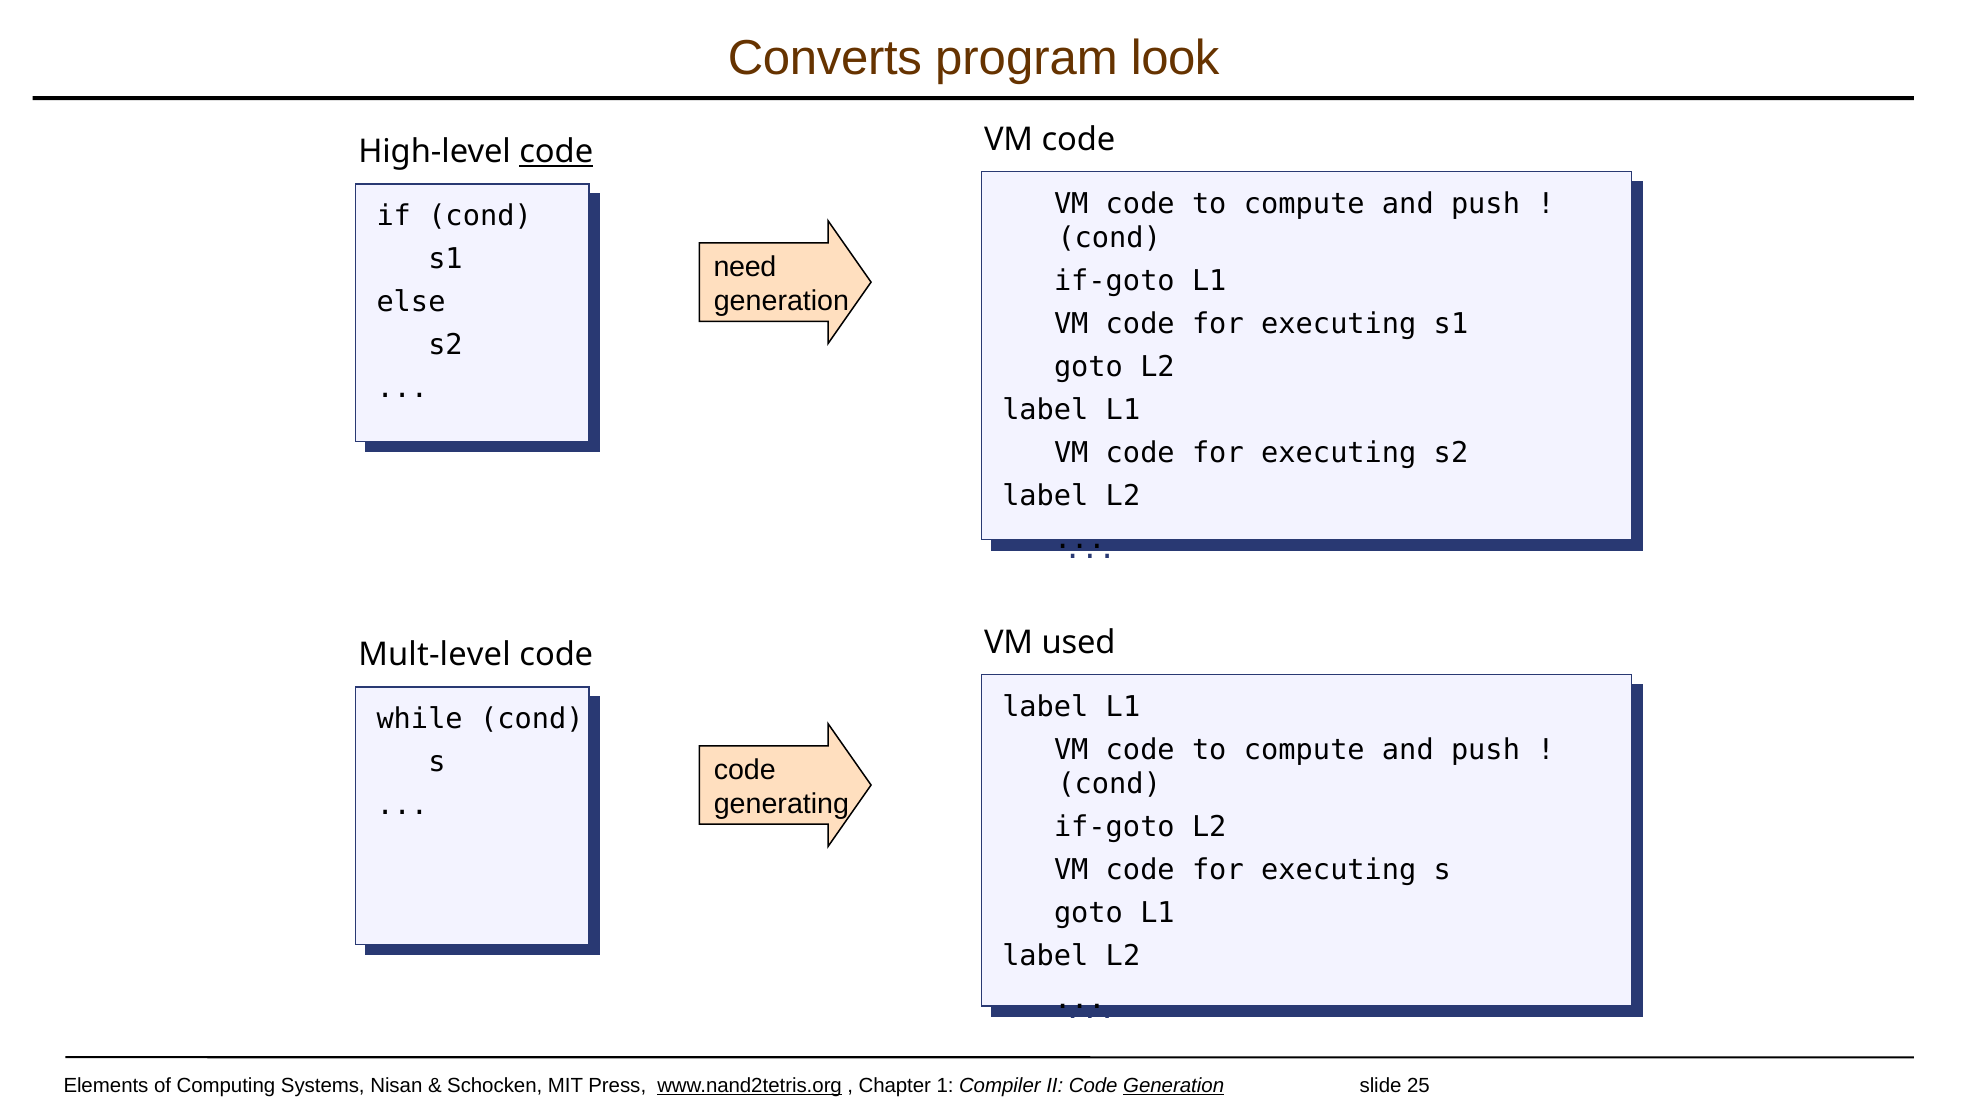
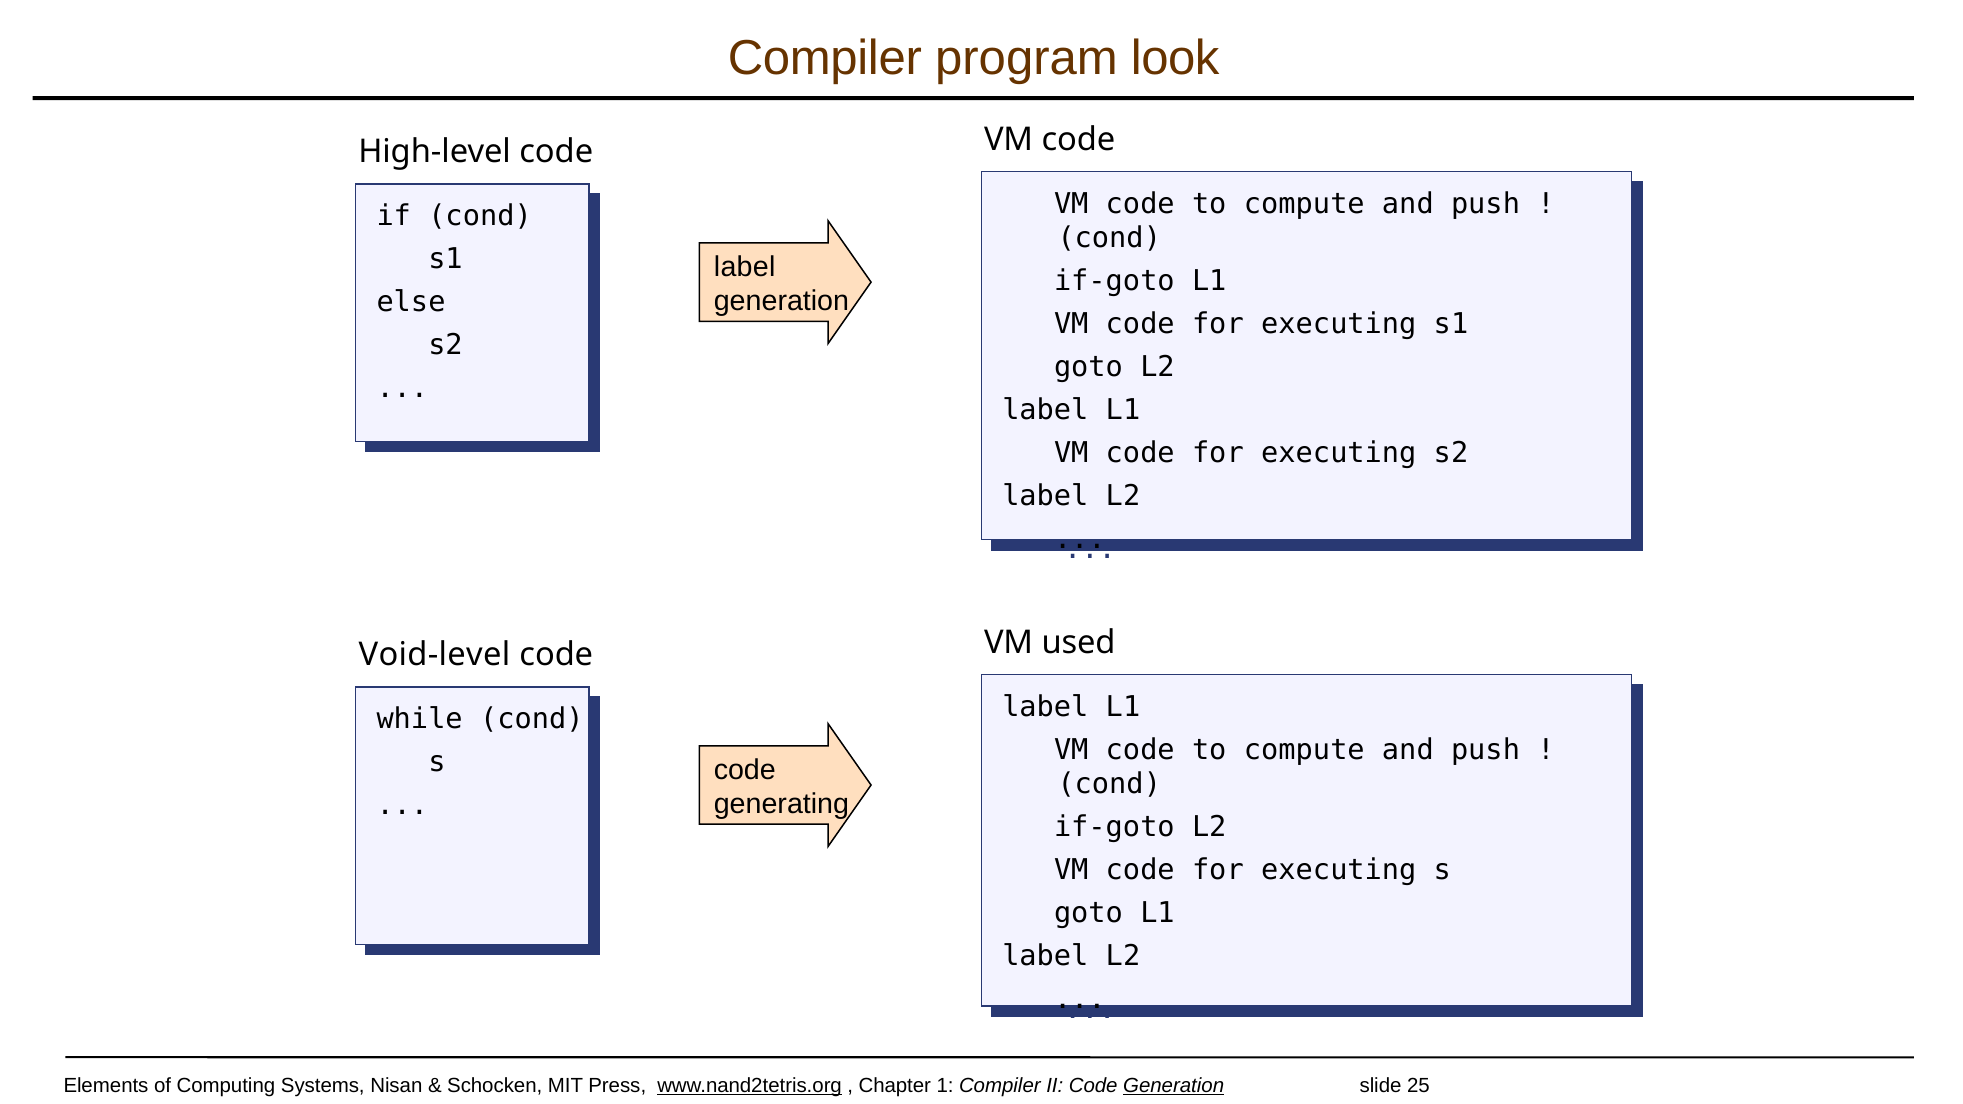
Converts: Converts -> Compiler (825, 59)
code underline: present -> none (556, 152)
need: need -> label (745, 267)
Mult-level: Mult-level -> Void-level (434, 655)
